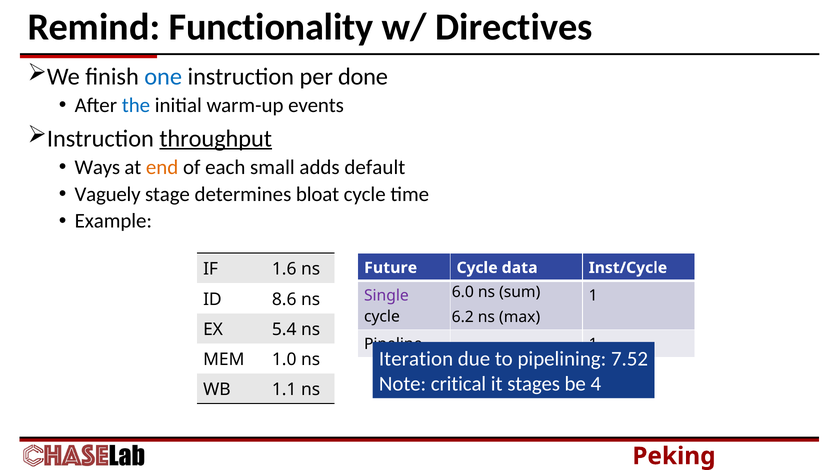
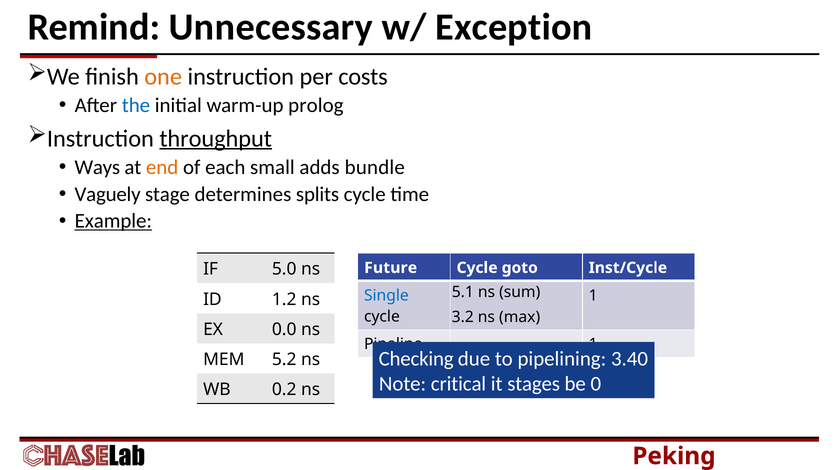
Functionality: Functionality -> Unnecessary (271, 27)
Directives: Directives -> Exception (514, 27)
one colour: blue -> orange (163, 77)
done: done -> costs (363, 77)
events: events -> prolog (316, 105)
default: default -> bundle (375, 167)
bloat: bloat -> splits (318, 194)
Example underline: none -> present (113, 221)
1.6: 1.6 -> 5.0 (284, 269)
data: data -> goto (520, 268)
6.0: 6.0 -> 5.1 (463, 292)
Single colour: purple -> blue (386, 296)
8.6: 8.6 -> 1.2 (284, 299)
6.2: 6.2 -> 3.2 (463, 317)
5.4: 5.4 -> 0.0 (284, 330)
Iteration: Iteration -> Checking (416, 359)
7.52: 7.52 -> 3.40 (630, 359)
1.0: 1.0 -> 5.2 (284, 360)
4: 4 -> 0 (596, 384)
1.1: 1.1 -> 0.2 (284, 390)
